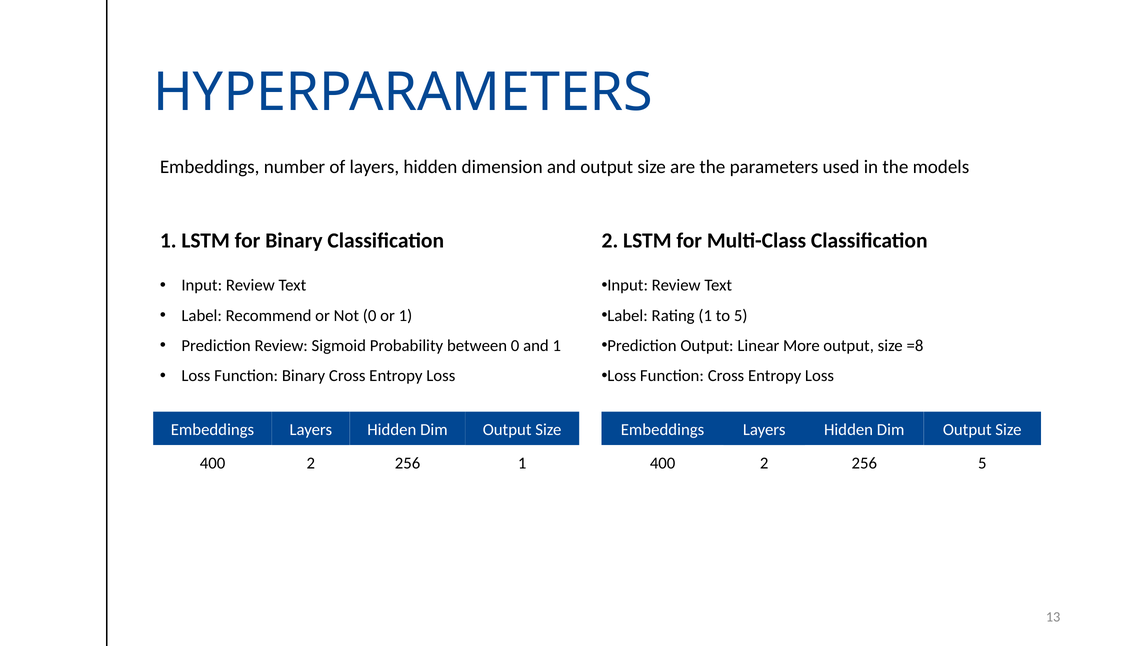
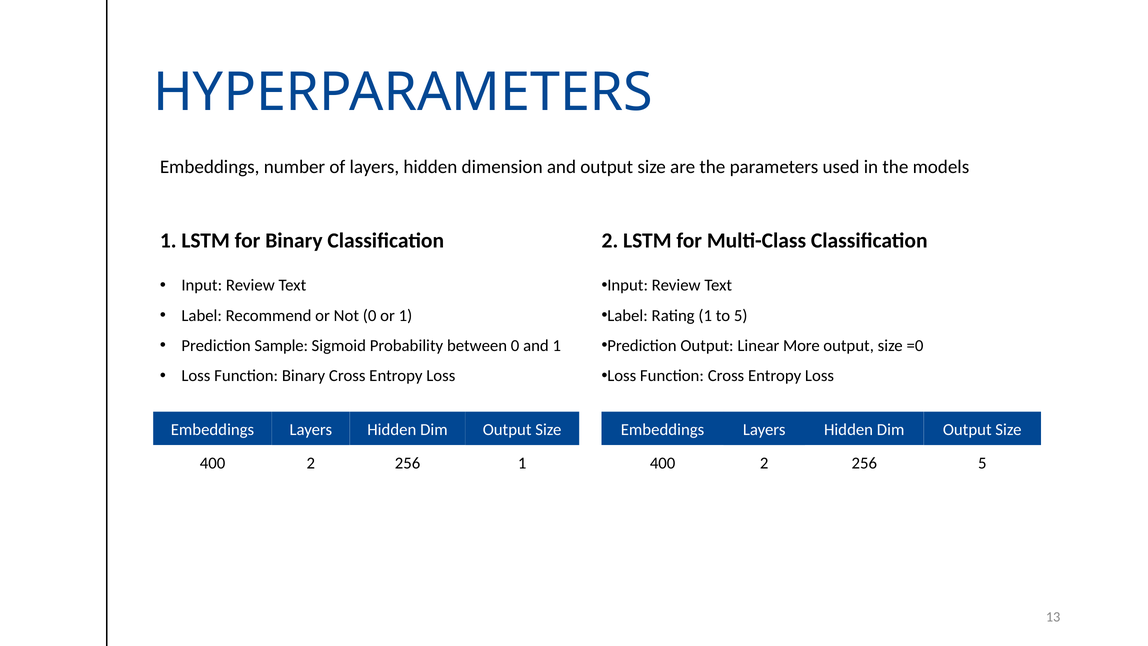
Prediction Review: Review -> Sample (281, 346)
=8: =8 -> =0 (915, 346)
